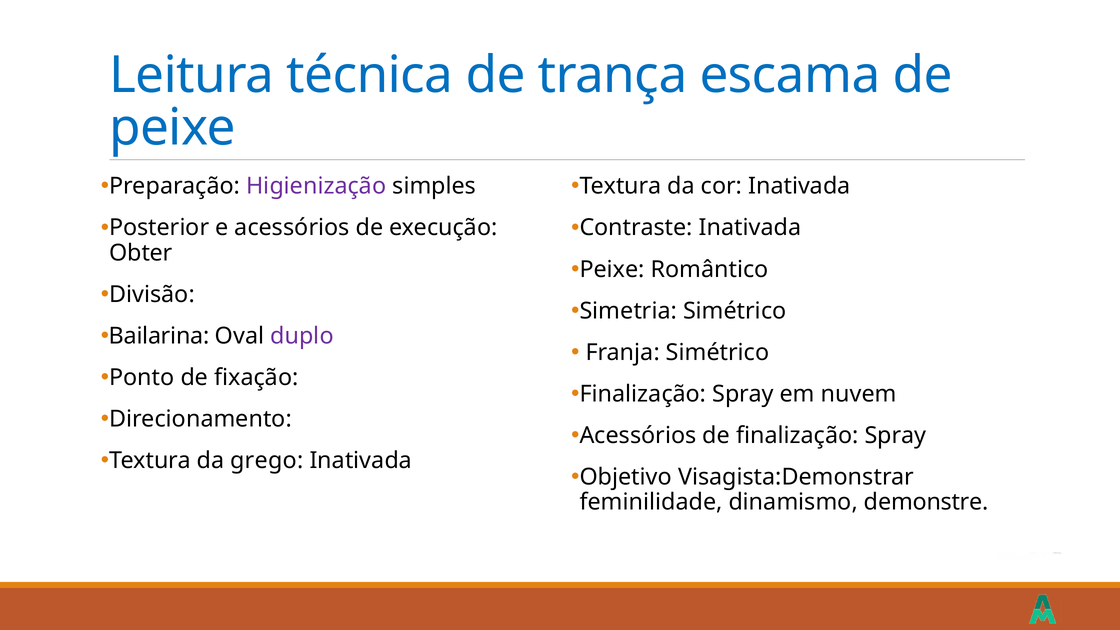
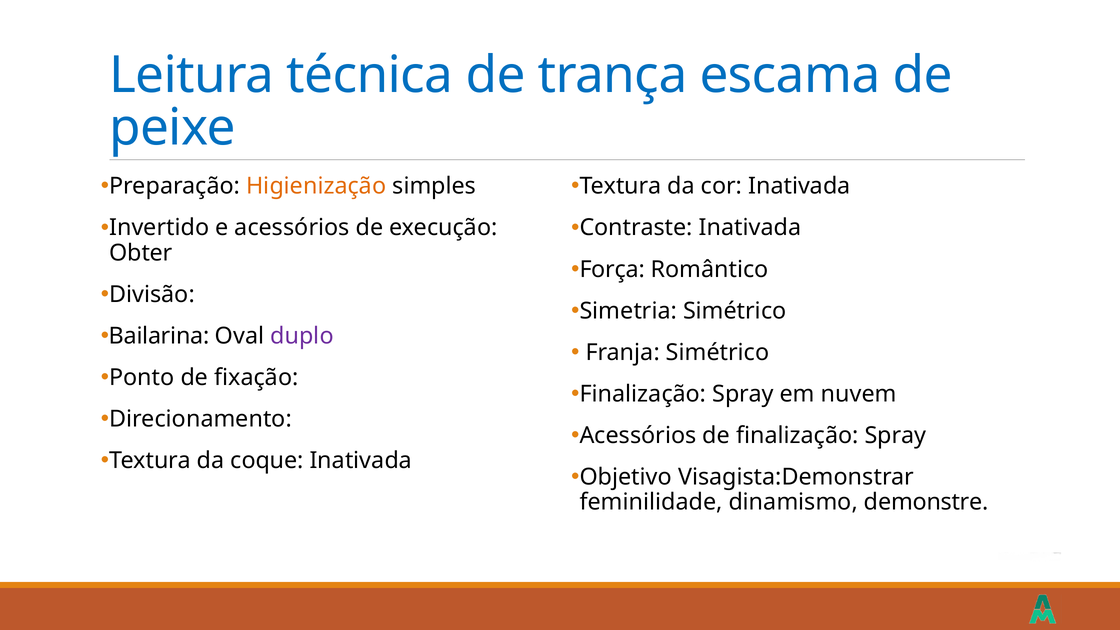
Higienização colour: purple -> orange (316, 186)
Posterior: Posterior -> Invertido (159, 228)
Peixe: Peixe -> Força (612, 269)
grego: grego -> coque (267, 461)
